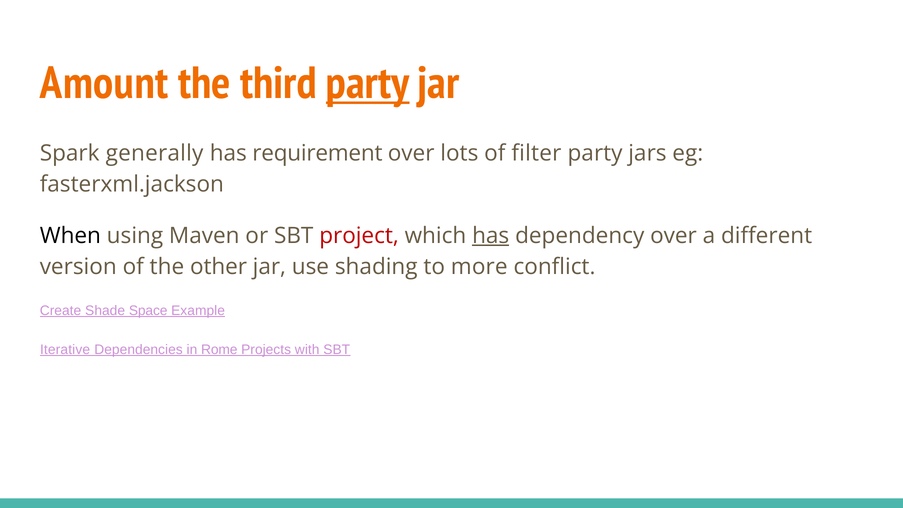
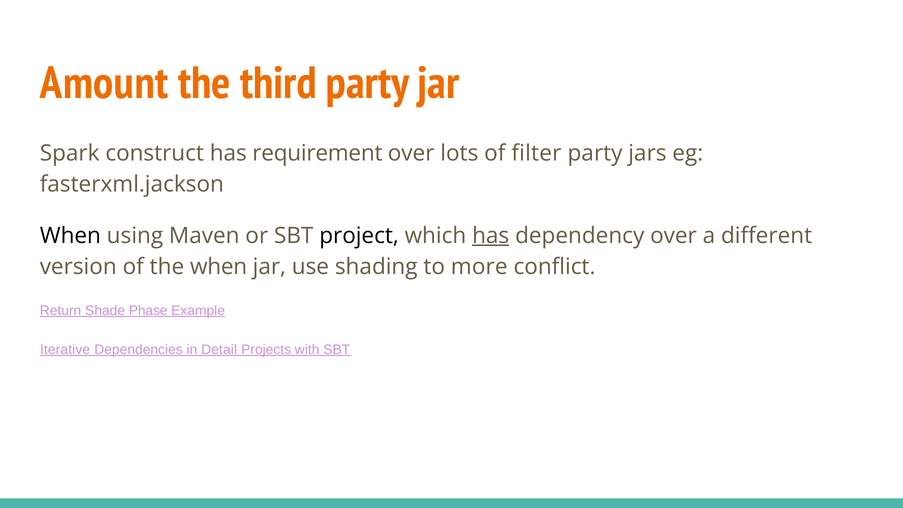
party underline: present -> none (368, 83)
generally: generally -> construct (155, 153)
project colour: red -> black (359, 236)
the other: other -> when (219, 267)
Create: Create -> Return (60, 310)
Space: Space -> Phase (148, 310)
Rome: Rome -> Detail (219, 350)
